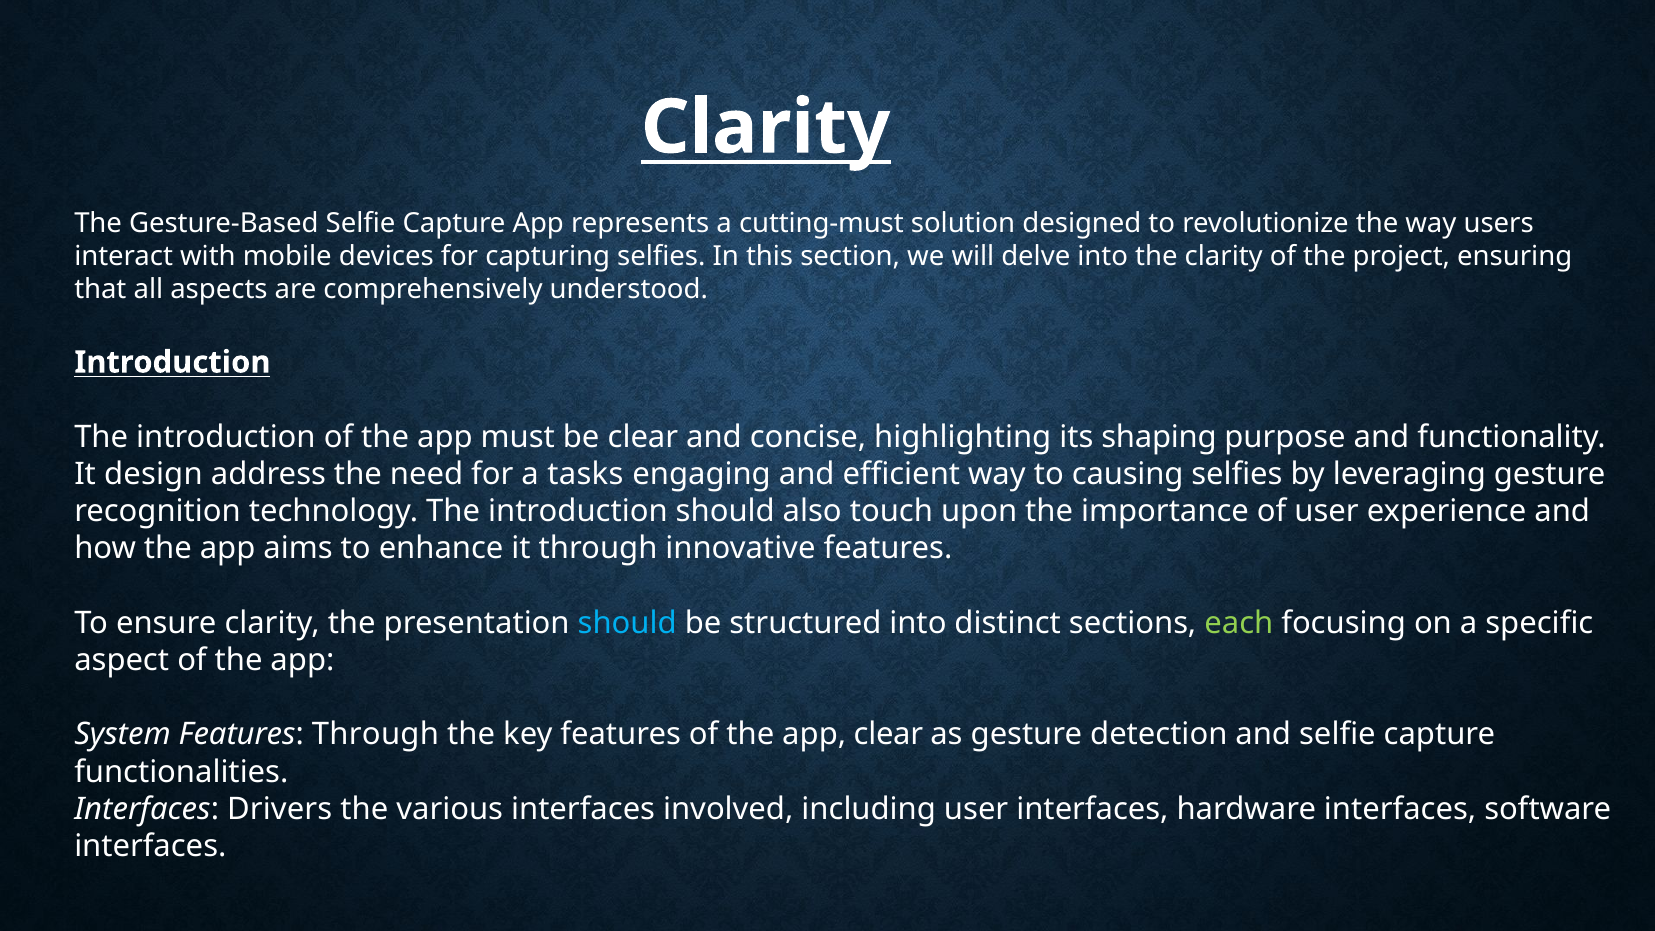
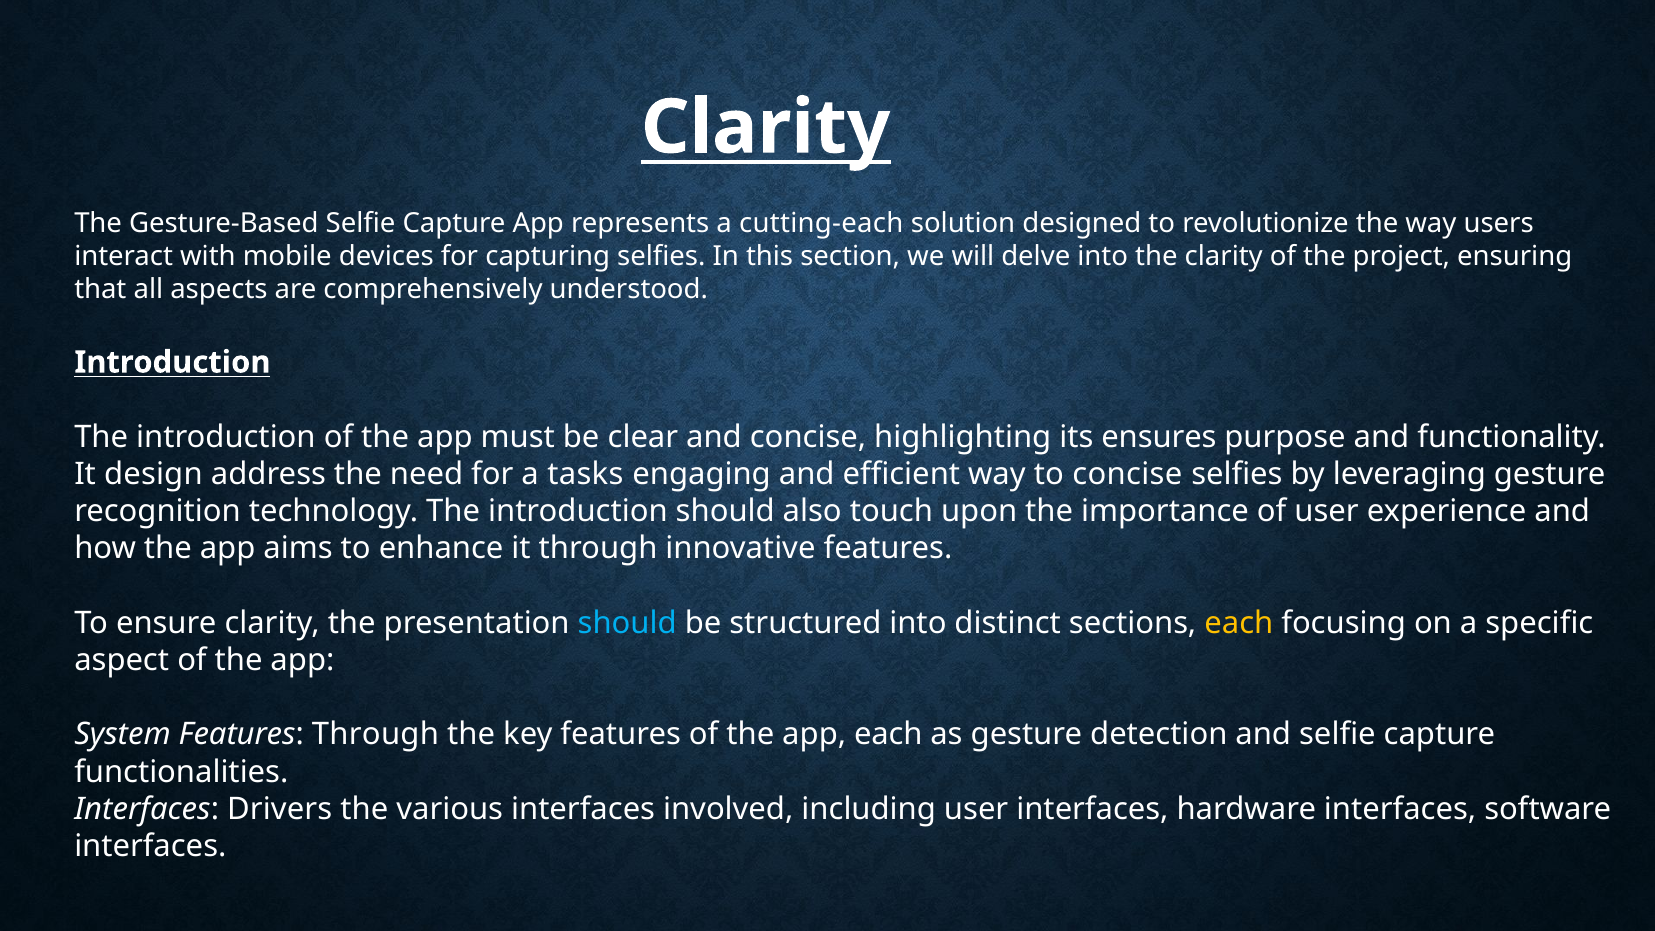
cutting-must: cutting-must -> cutting-each (821, 223)
shaping: shaping -> ensures (1159, 437)
to causing: causing -> concise (1127, 474)
each colour: light green -> yellow (1239, 623)
app clear: clear -> each (888, 735)
